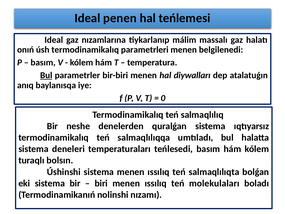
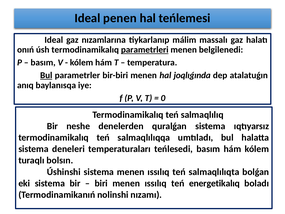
parametrleri underline: none -> present (145, 50)
diywalları: diywalları -> joqlıǵında (192, 75)
molekulaları: molekulaları -> energetikalıq (214, 183)
